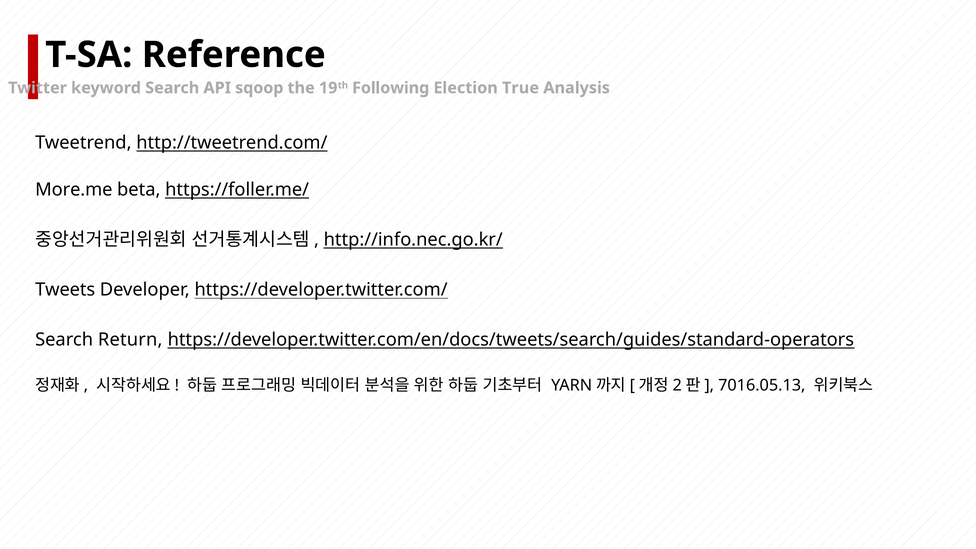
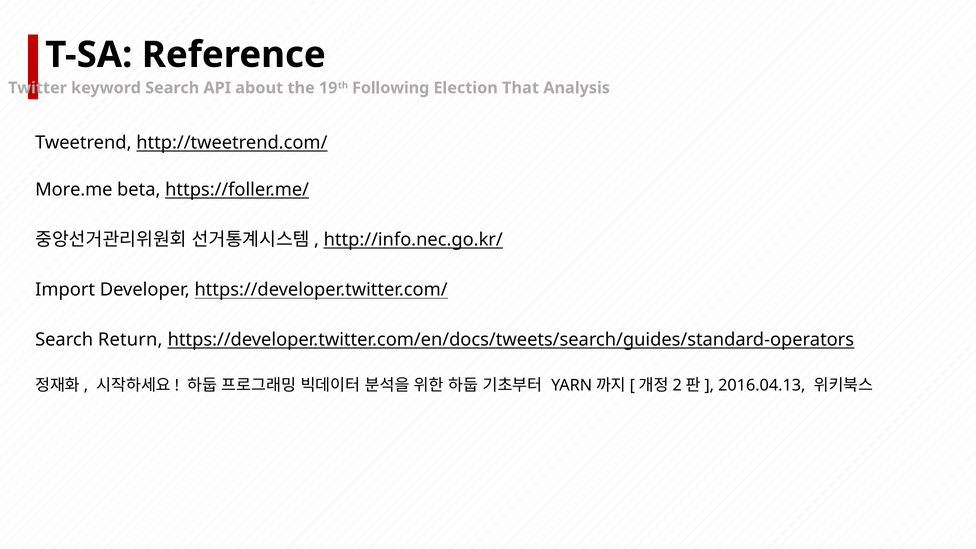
sqoop: sqoop -> about (259, 88)
True: True -> That (520, 88)
Tweets: Tweets -> Import (65, 290)
7016.05.13: 7016.05.13 -> 2016.04.13 (762, 385)
